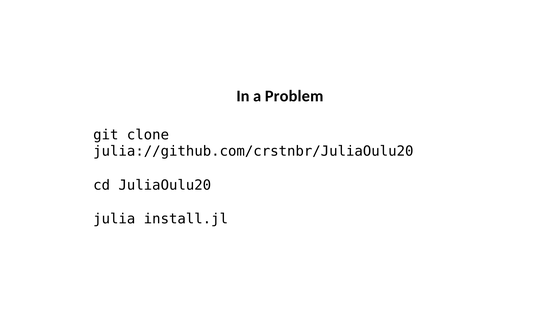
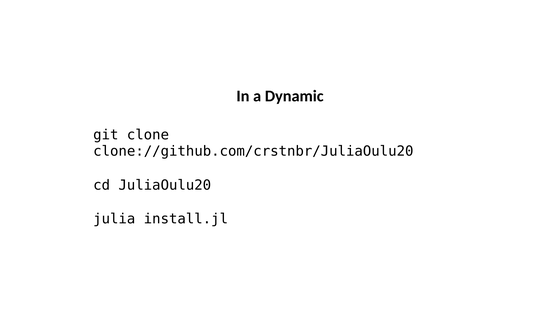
Problem: Problem -> Dynamic (294, 96)
julia://github.com/crstnbr/JuliaOulu20: julia://github.com/crstnbr/JuliaOulu20 -> clone://github.com/crstnbr/JuliaOulu20 (253, 151)
